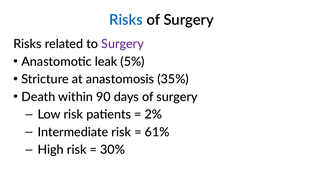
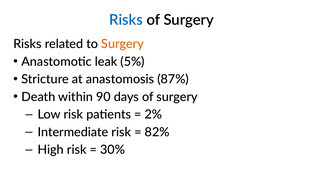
Surgery colour: purple -> orange (123, 44)
35%: 35% -> 87% (173, 79)
61%: 61% -> 82% (157, 132)
